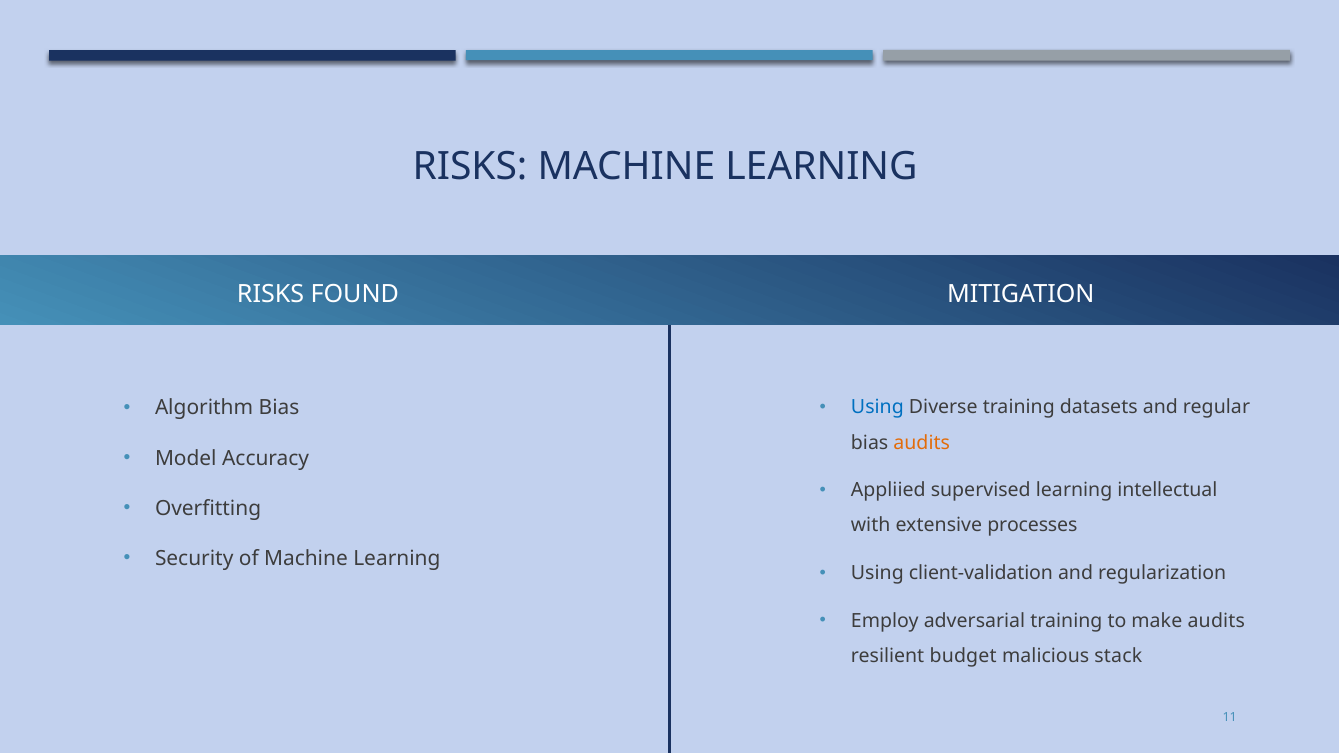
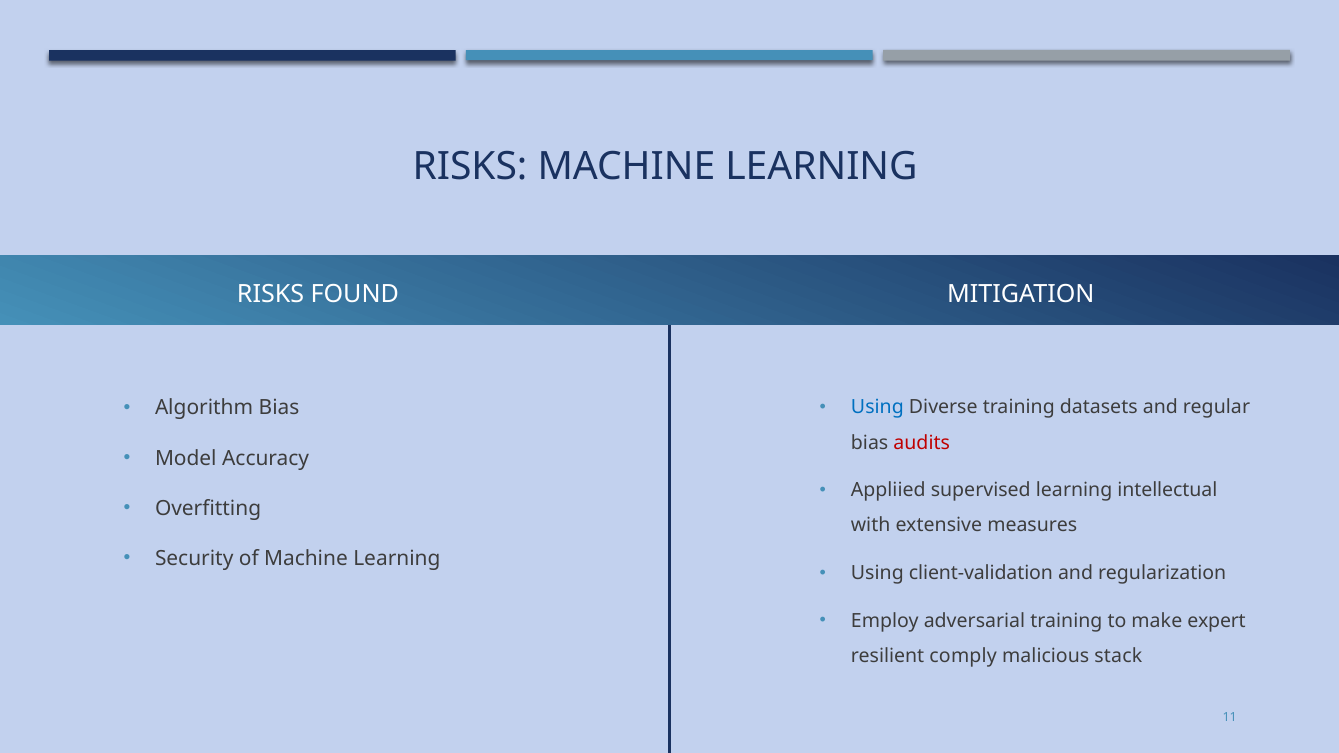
audits colour: orange -> red (922, 443)
processes: processes -> measures (1032, 526)
make audits: audits -> expert (1217, 621)
budget: budget -> comply (963, 656)
